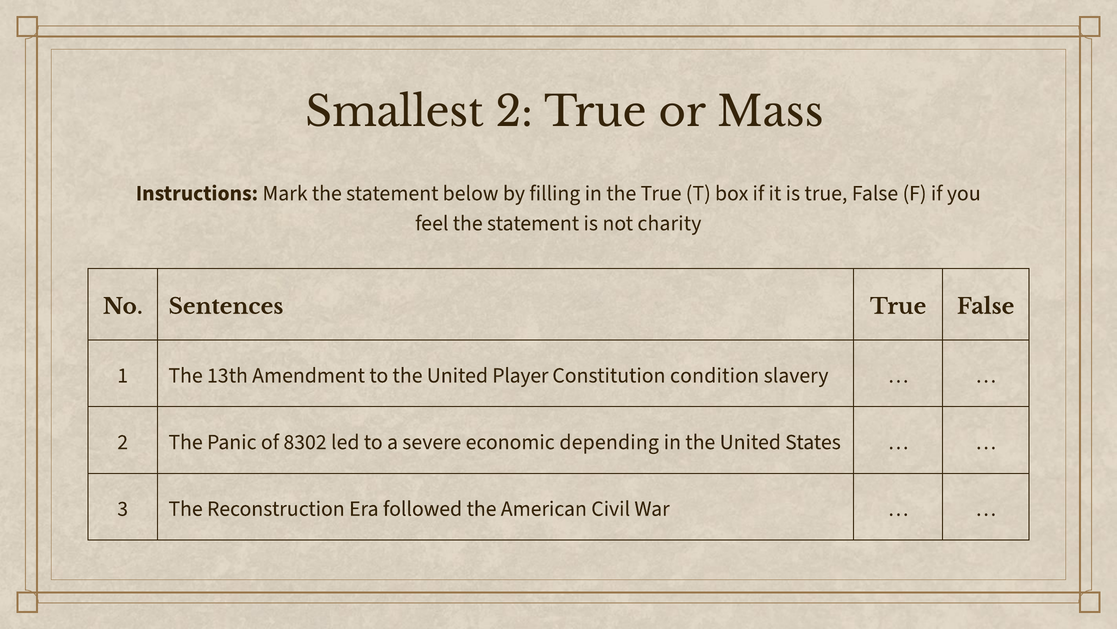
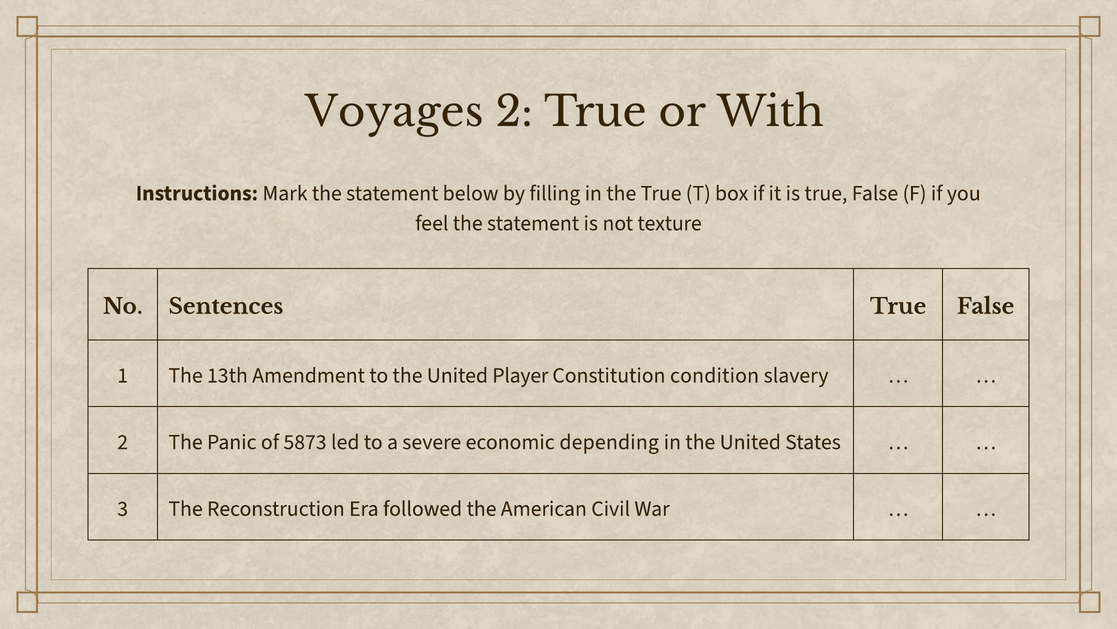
Smallest: Smallest -> Voyages (395, 112)
Mass: Mass -> With (771, 112)
charity: charity -> texture (670, 223)
8302: 8302 -> 5873 (305, 442)
